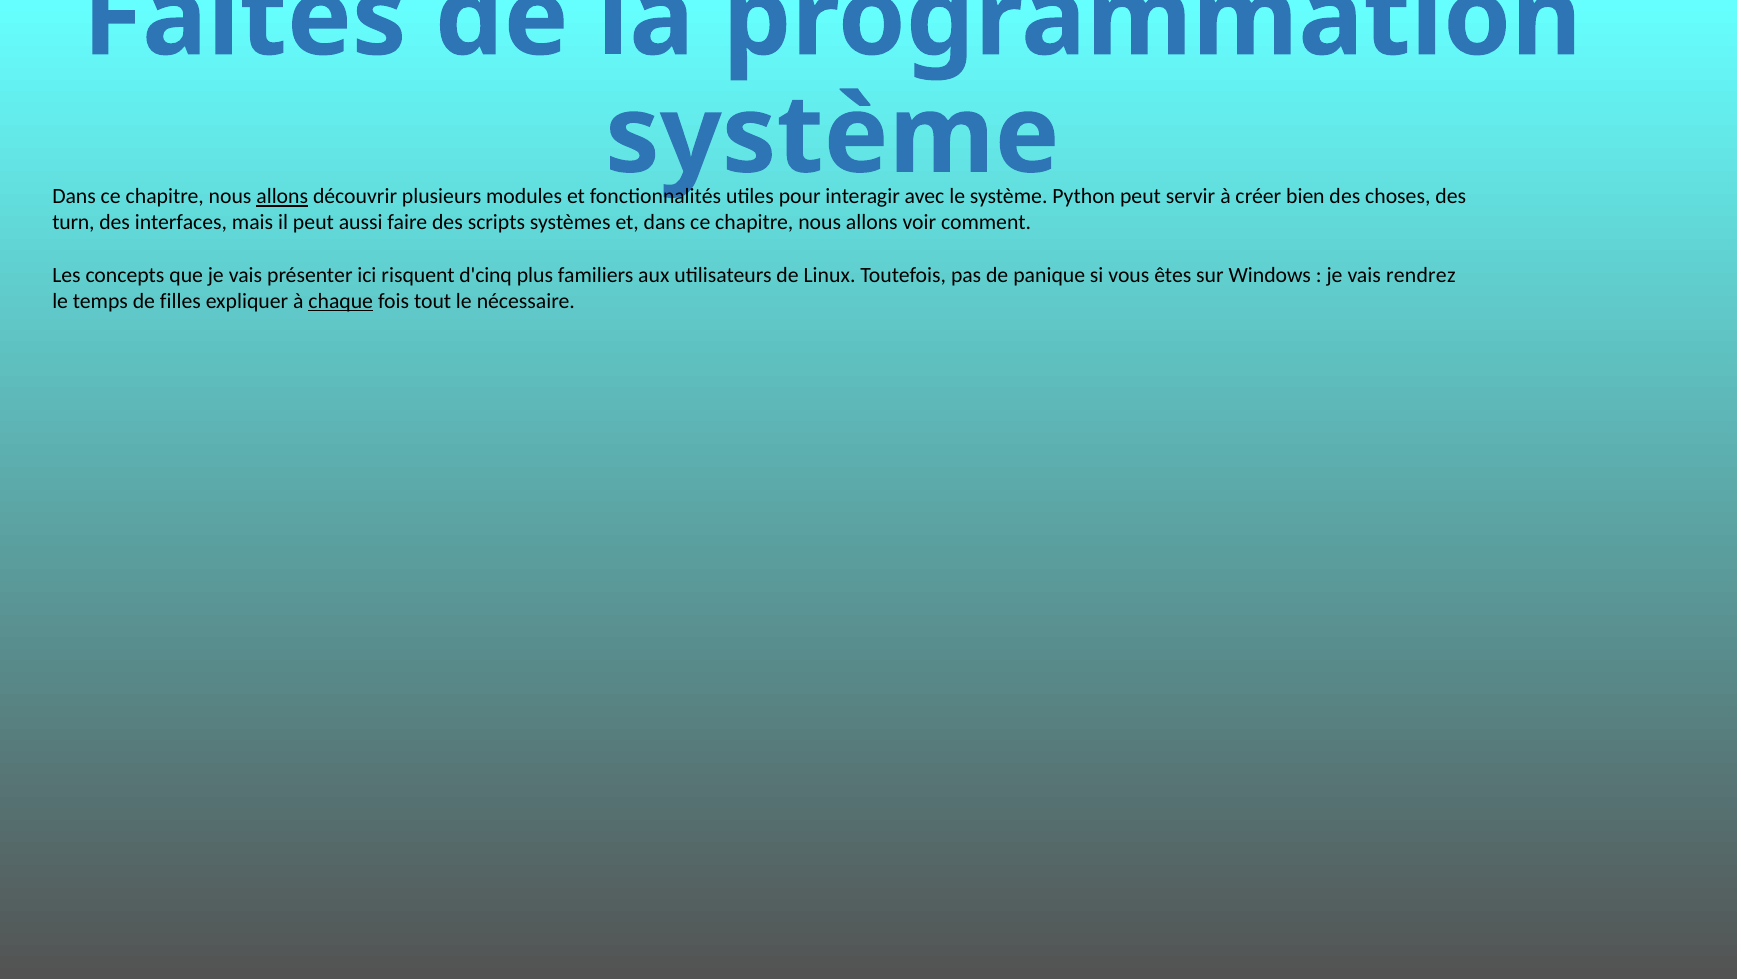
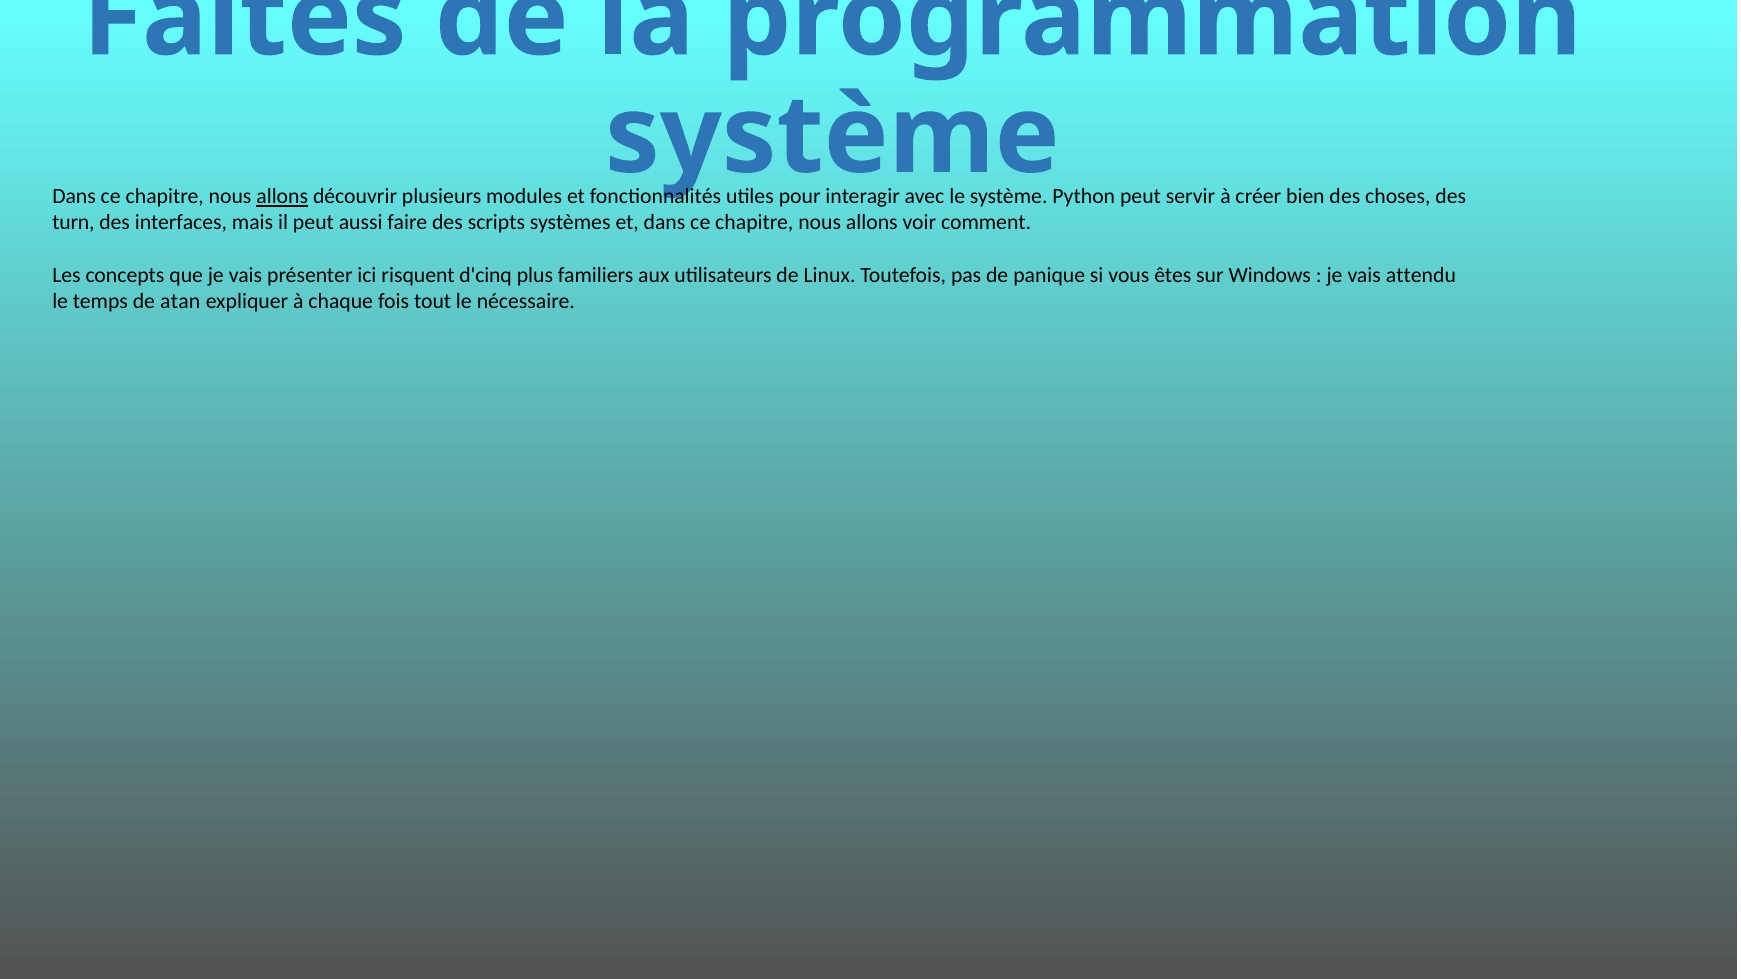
rendrez: rendrez -> attendu (1421, 275)
filles: filles -> atan (180, 301)
chaque underline: present -> none (341, 301)
